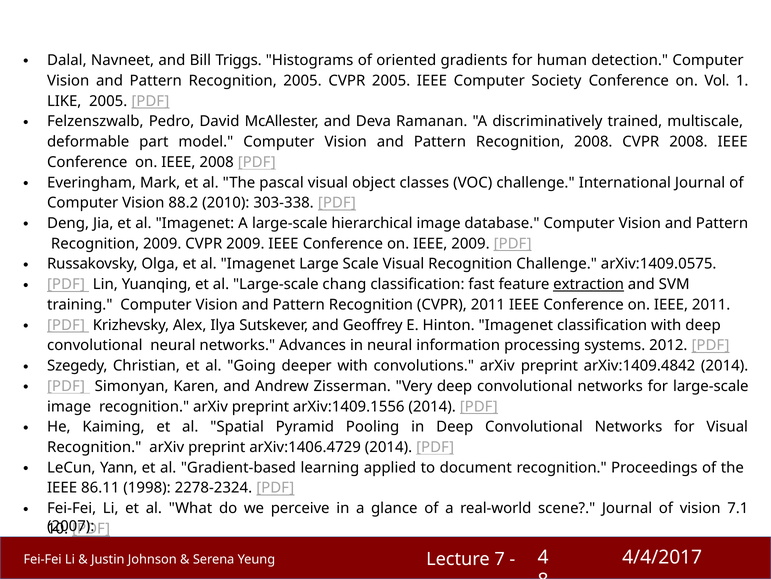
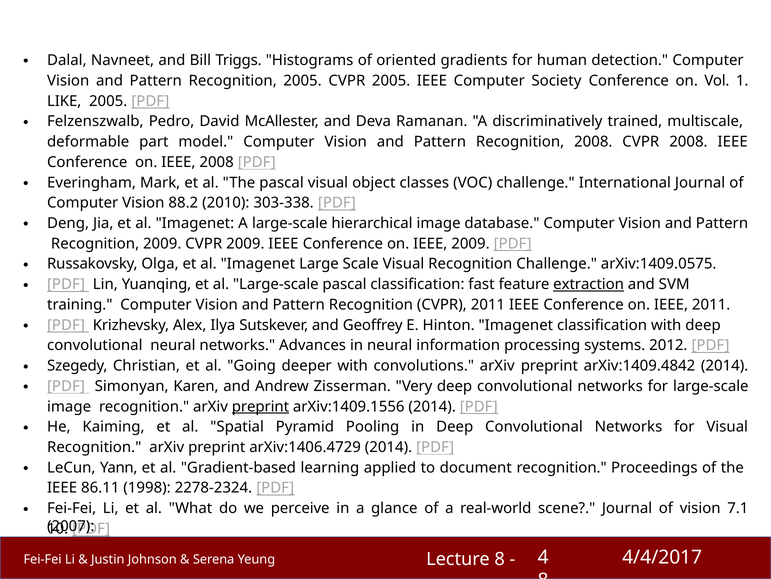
Large-scale chang: chang -> pascal (345, 284)
preprint underline: none -> present (260, 406)
Lecture 7: 7 -> 8 (500, 558)
